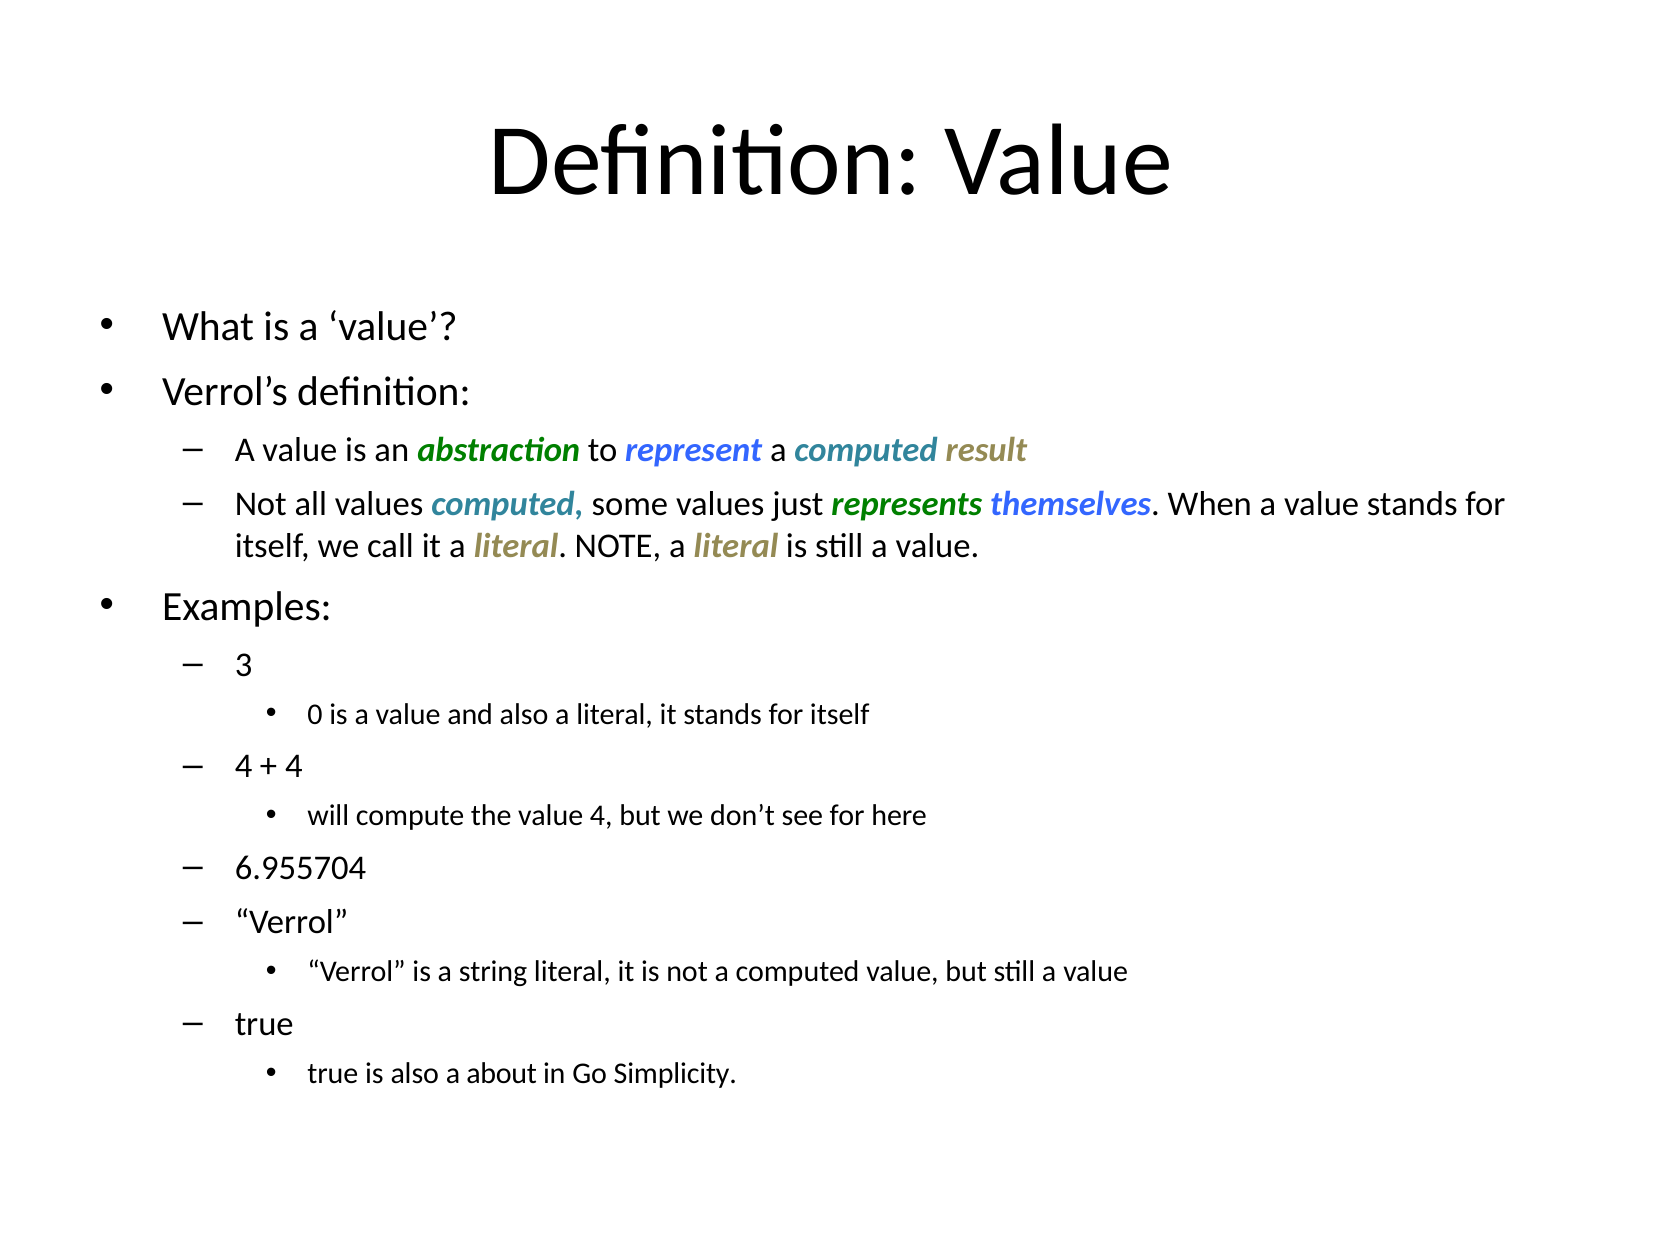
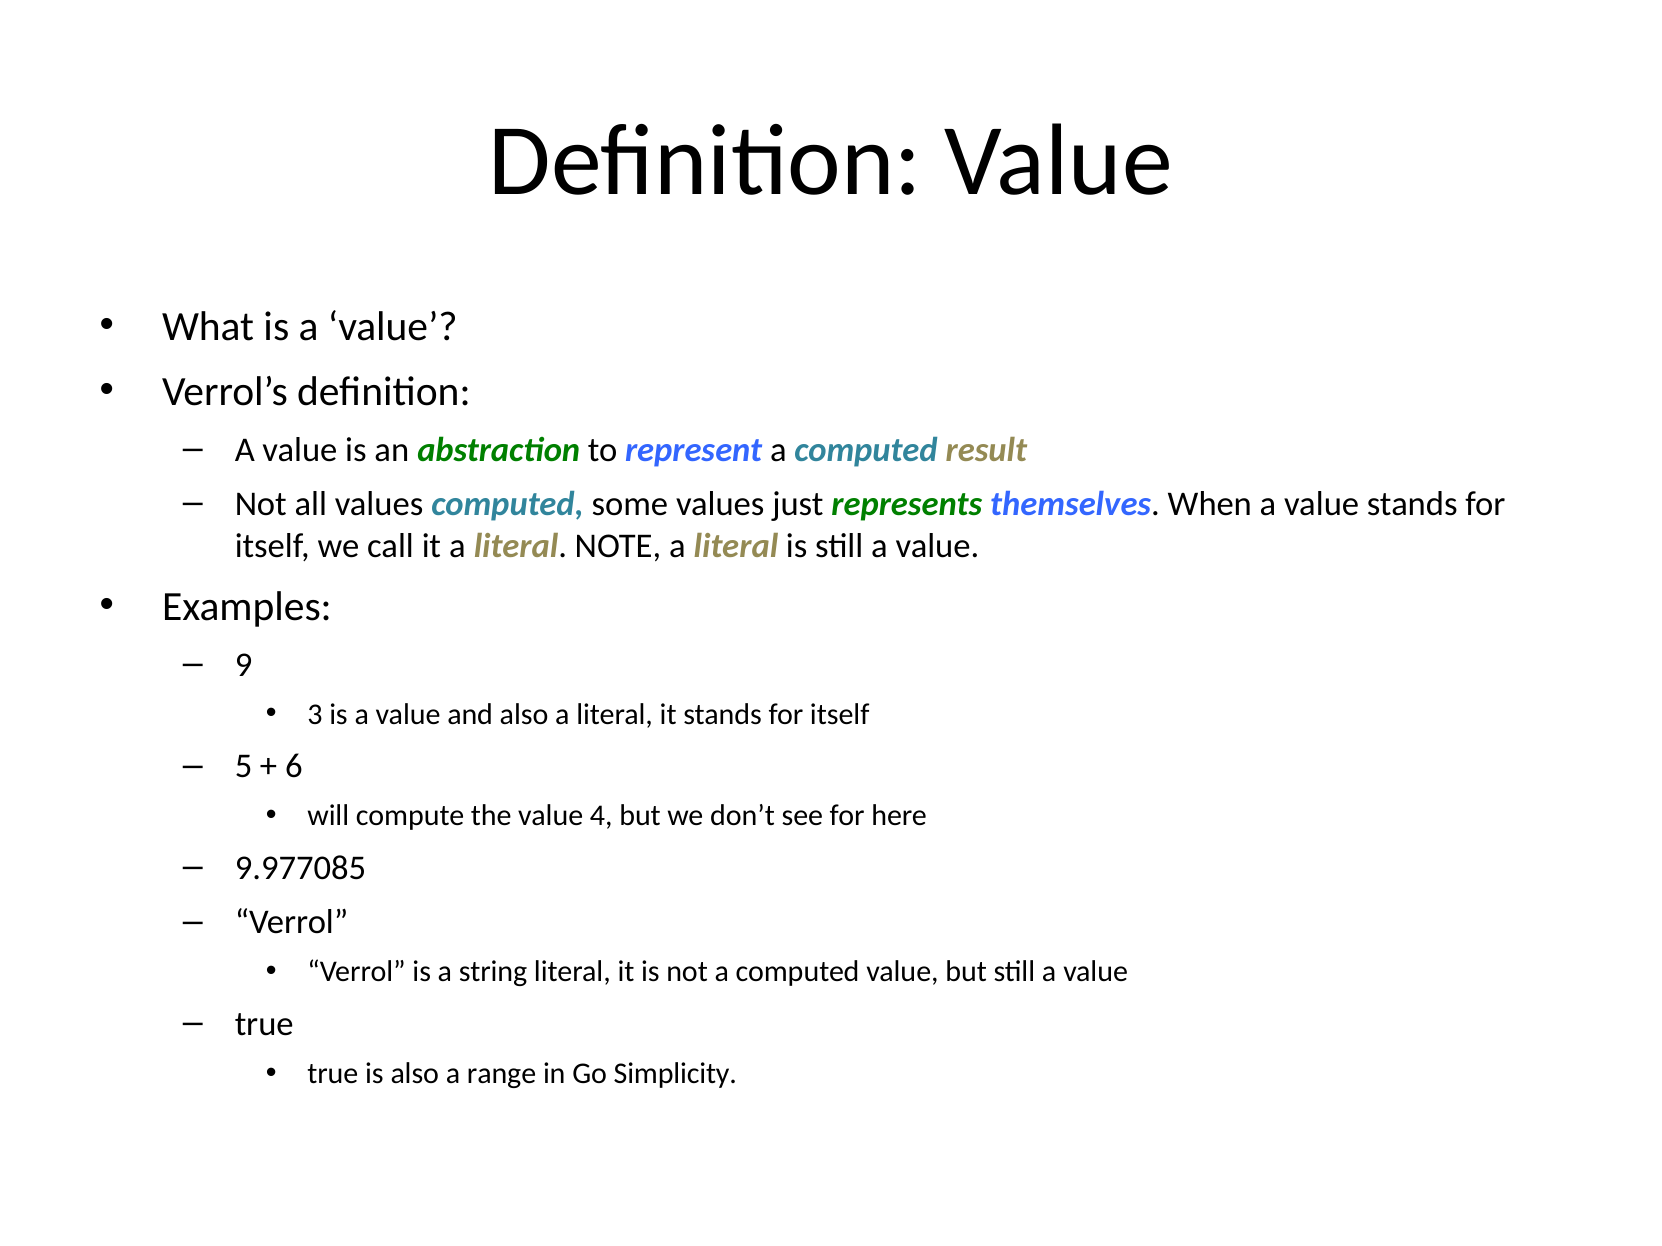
3: 3 -> 9 (244, 665)
0: 0 -> 3 (315, 715)
4: 4 -> 5 (244, 767)
4: 4 -> 6 (294, 767)
6.955704: 6.955704 -> 9.977085 (300, 868)
about: about -> range (502, 1074)
